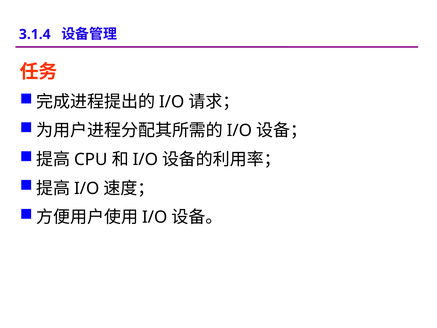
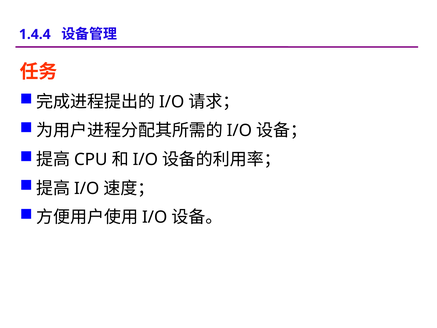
3.1.4: 3.1.4 -> 1.4.4 (35, 34)
